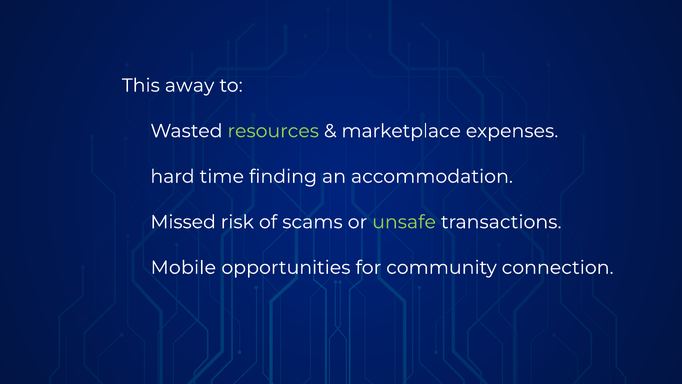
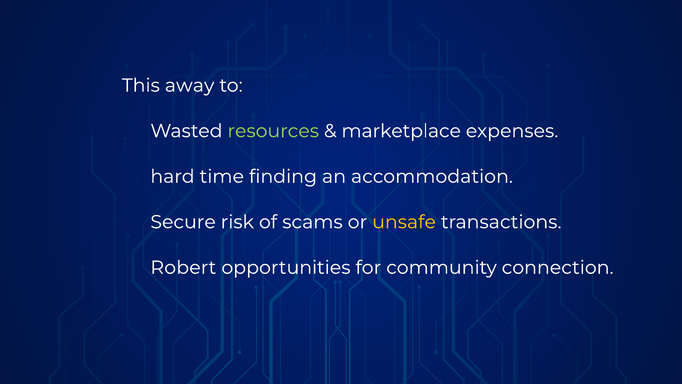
Missed: Missed -> Secure (183, 222)
unsafe colour: light green -> yellow (404, 222)
Mobile: Mobile -> Robert (183, 267)
